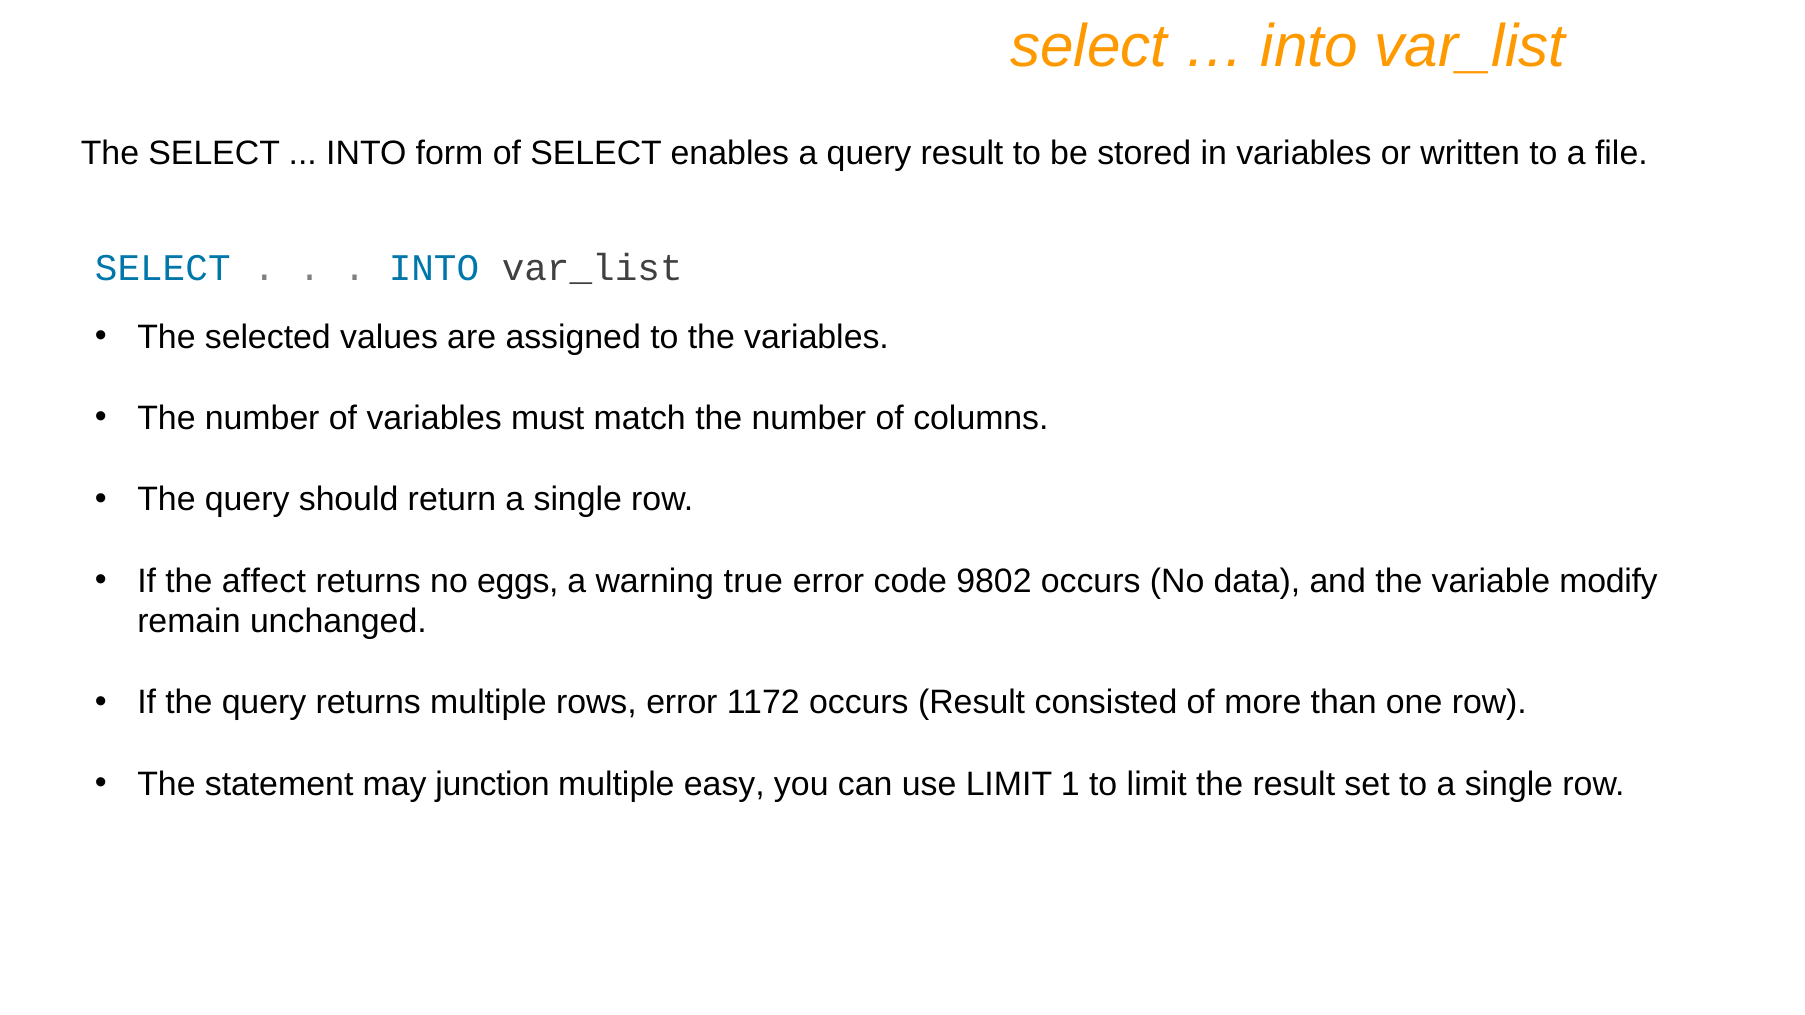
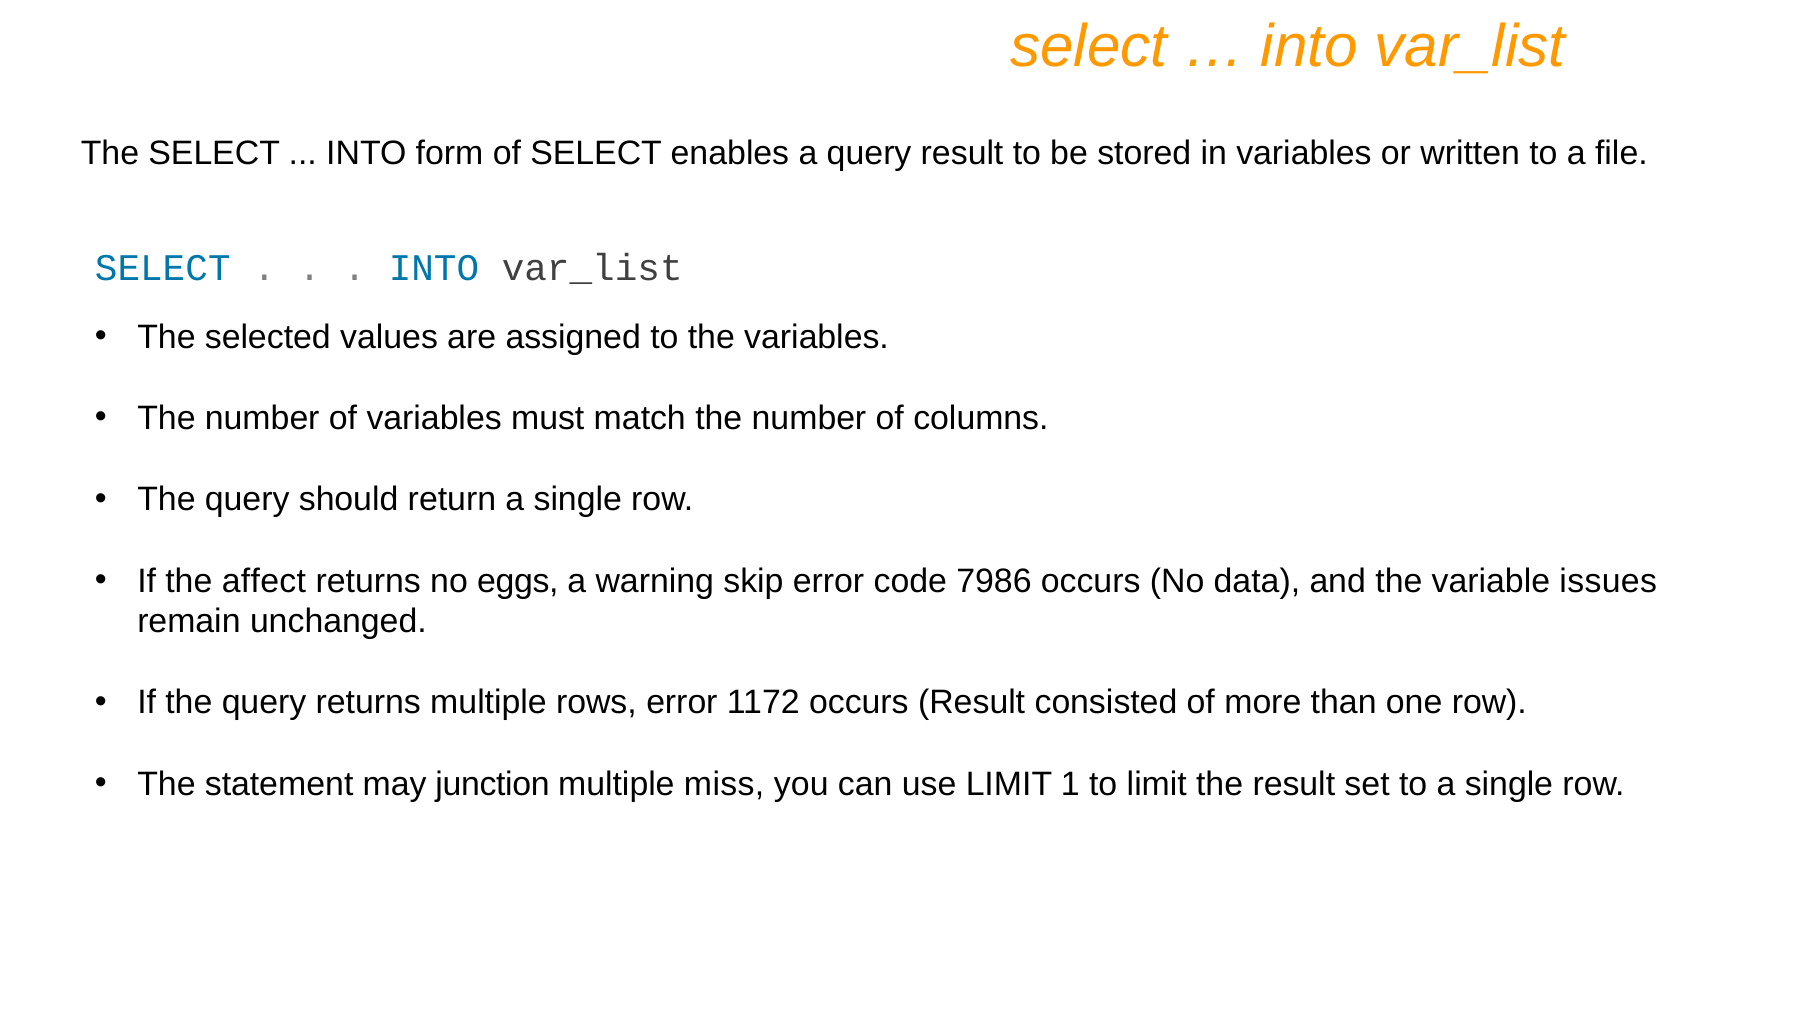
true: true -> skip (753, 581)
9802: 9802 -> 7986 (994, 581)
modify: modify -> issues (1608, 581)
easy: easy -> miss (724, 784)
